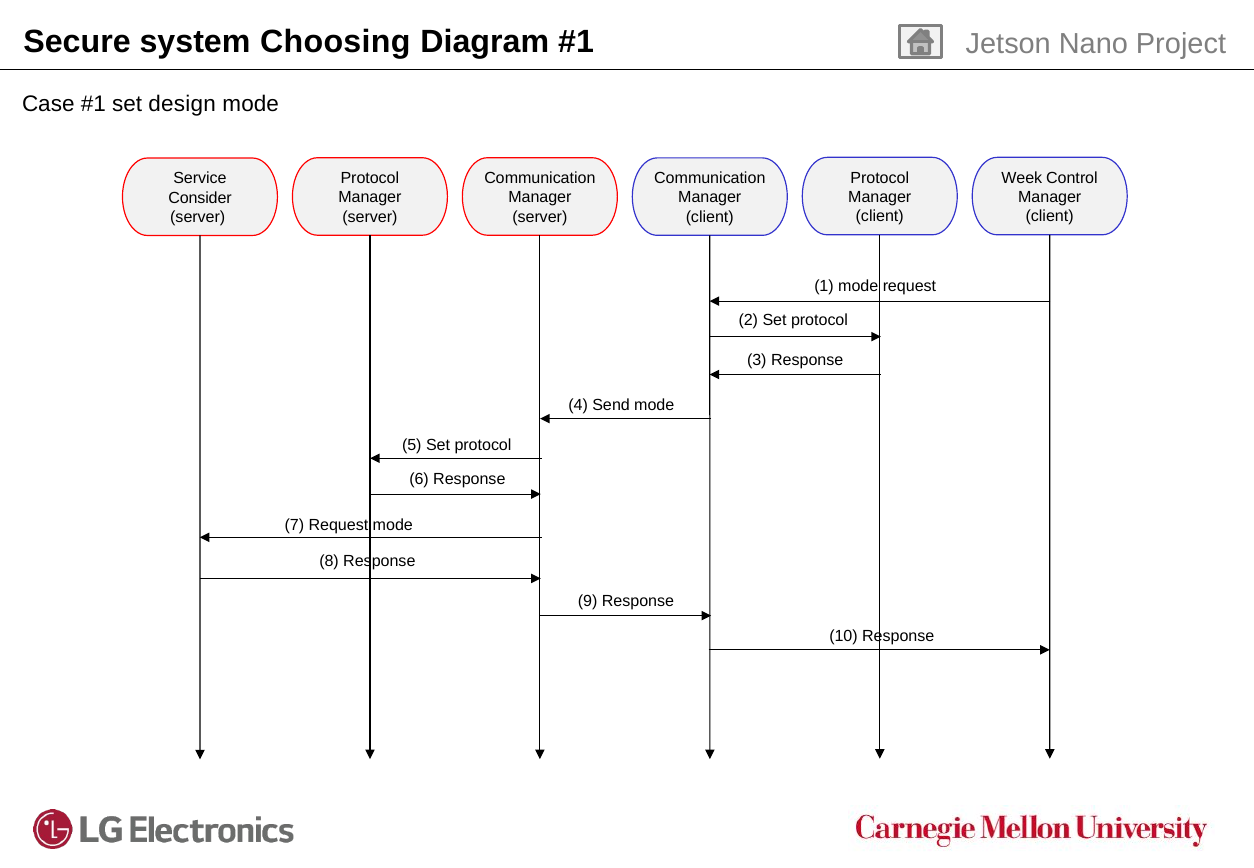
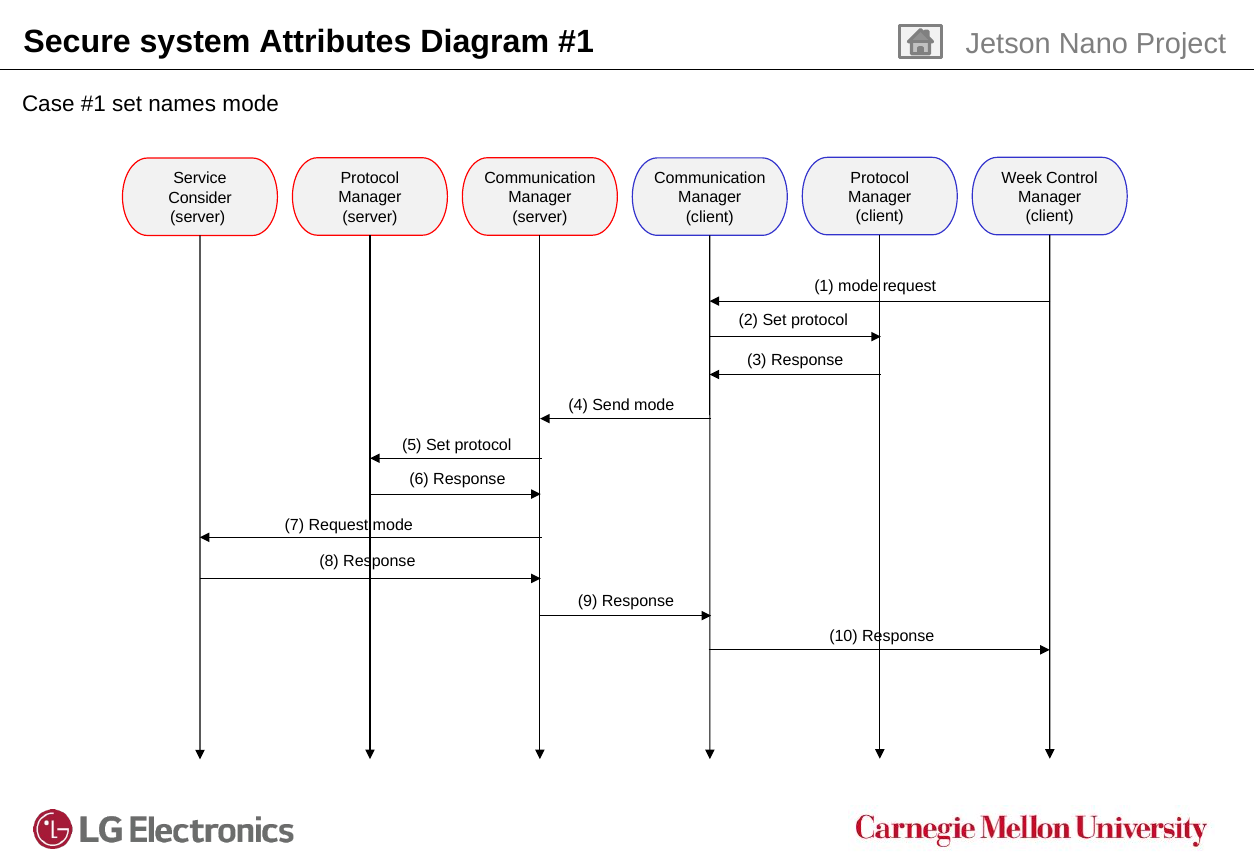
Choosing: Choosing -> Attributes (335, 42)
design: design -> names (182, 104)
